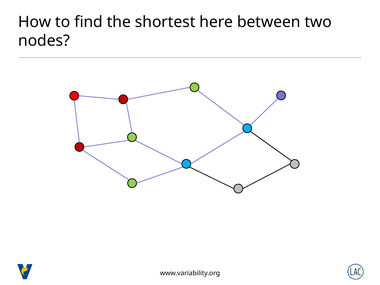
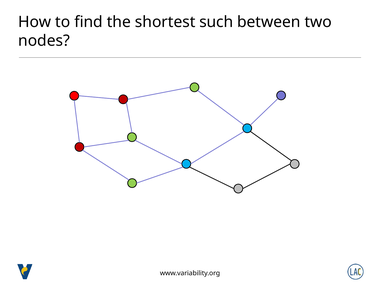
here: here -> such (216, 22)
